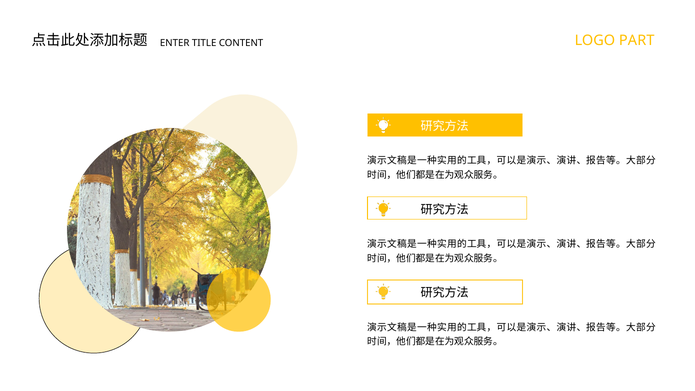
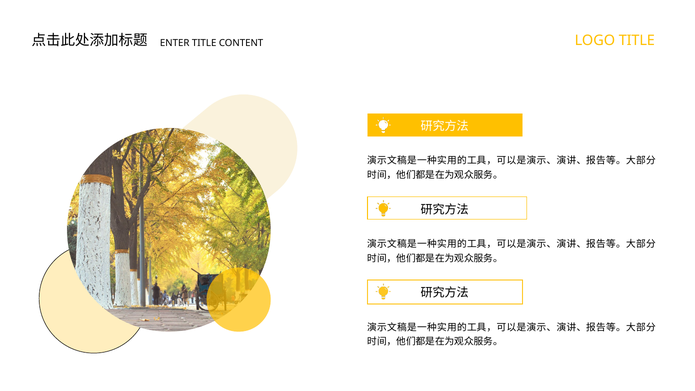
LOGO PART: PART -> TITLE (637, 40)
